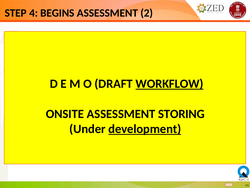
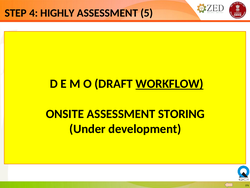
BEGINS: BEGINS -> HIGHLY (57, 13)
2: 2 -> 5 (147, 13)
development underline: present -> none (145, 129)
